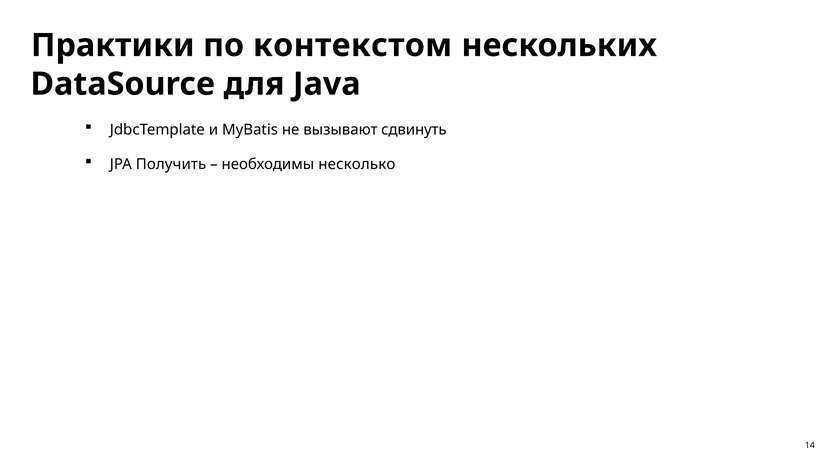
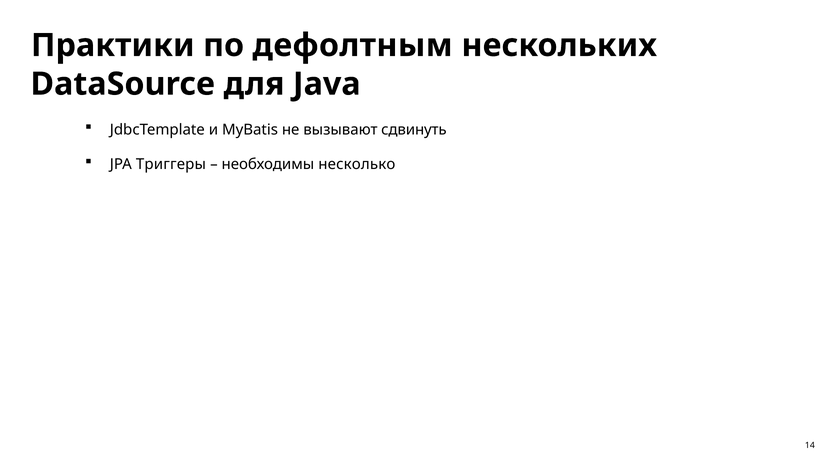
контекстом: контекстом -> дефолтным (353, 45)
Получить: Получить -> Триггеры (171, 164)
